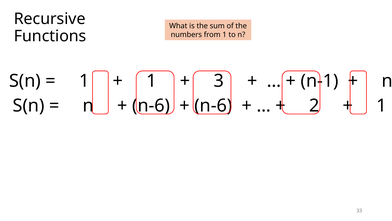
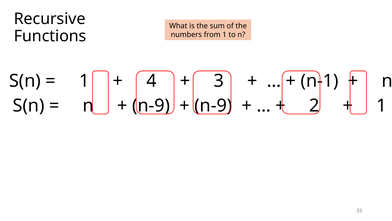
1: 1 -> 4 (151, 81)
n-6: n-6 -> n-9 (151, 105)
n-6: n-6 -> n-9 (213, 105)
